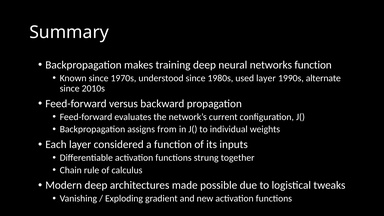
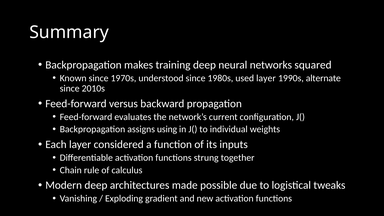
networks function: function -> squared (313, 65)
from: from -> using (167, 129)
